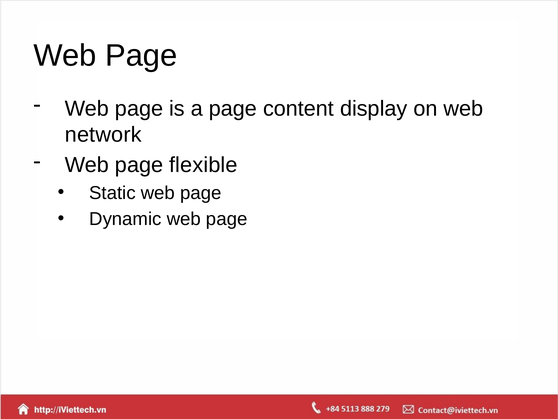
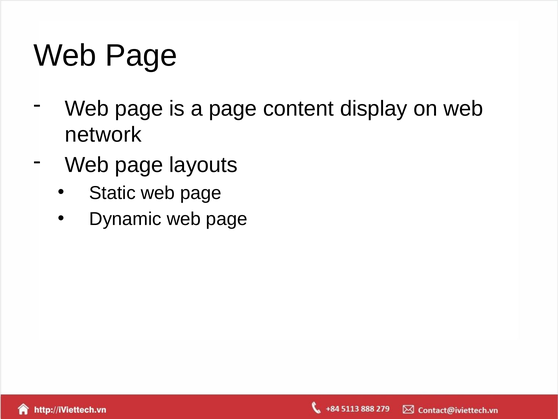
flexible: flexible -> layouts (203, 165)
